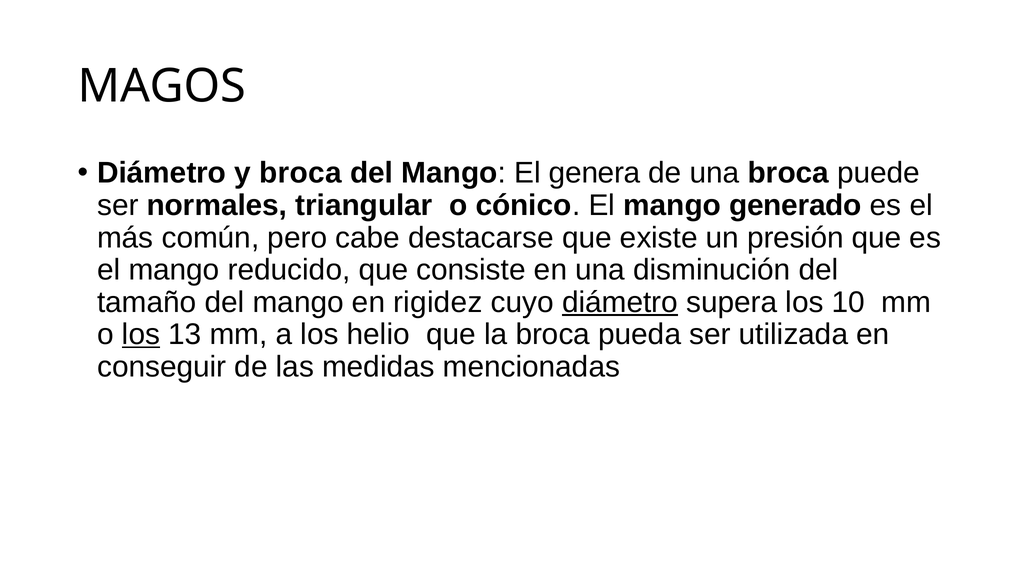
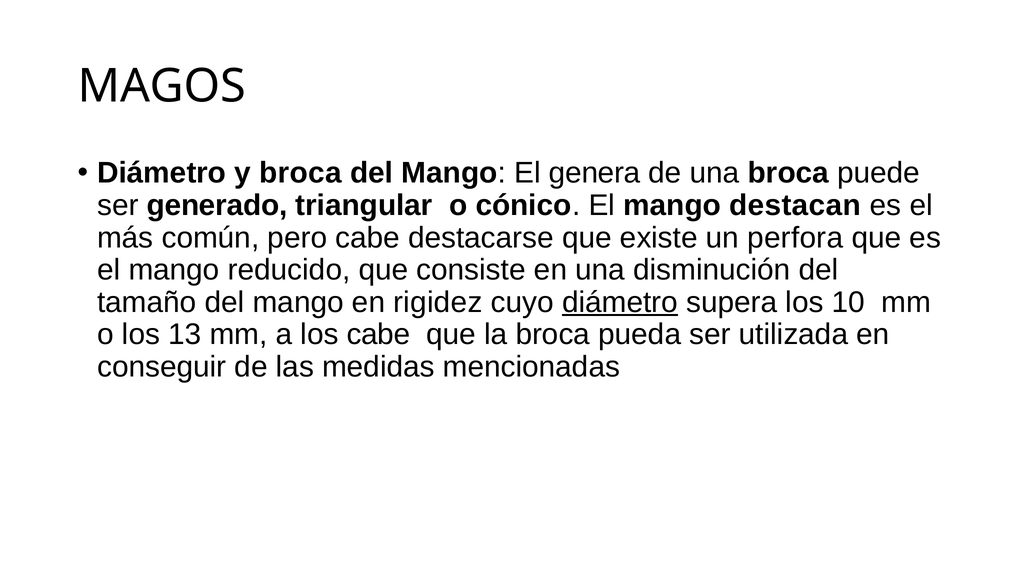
normales: normales -> generado (217, 205)
generado: generado -> destacan (795, 205)
presión: presión -> perfora (795, 237)
los underline: present -> none (141, 334)
los helio: helio -> cabe (378, 334)
